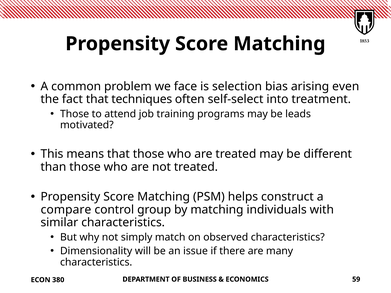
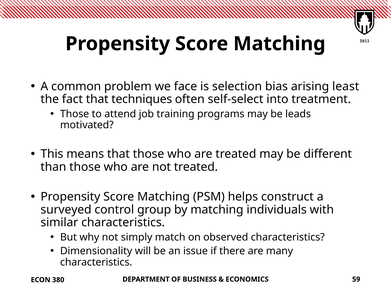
even: even -> least (346, 86)
compare: compare -> surveyed (66, 210)
